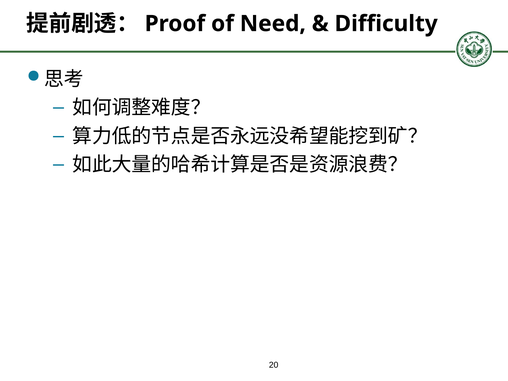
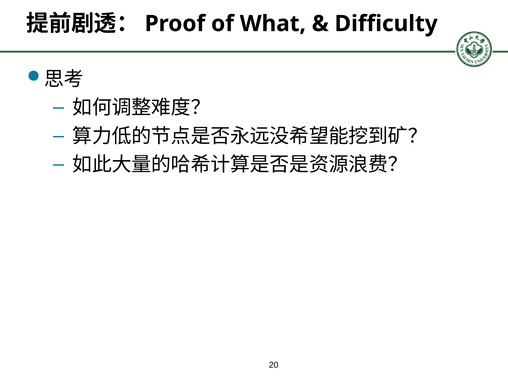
Need: Need -> What (273, 24)
